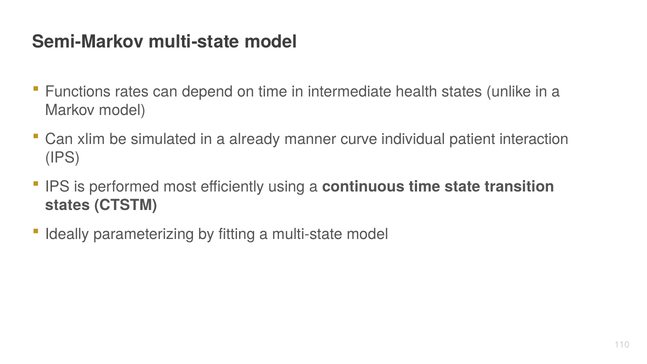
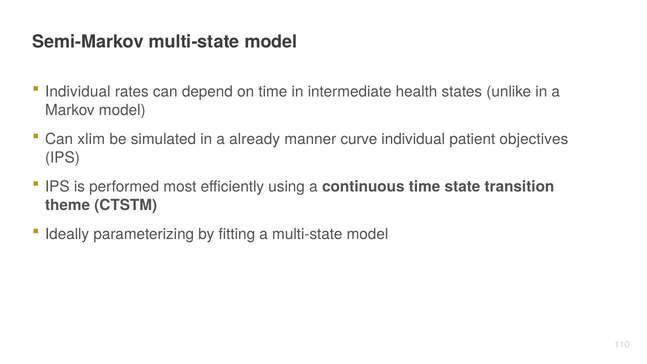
Functions: Functions -> Individual (78, 92)
interaction: interaction -> objectives (534, 139)
states: states -> theme (68, 205)
